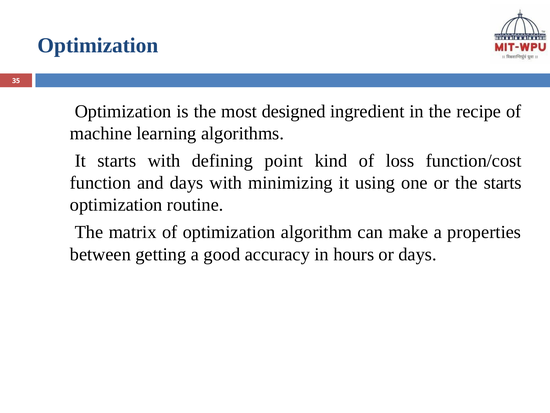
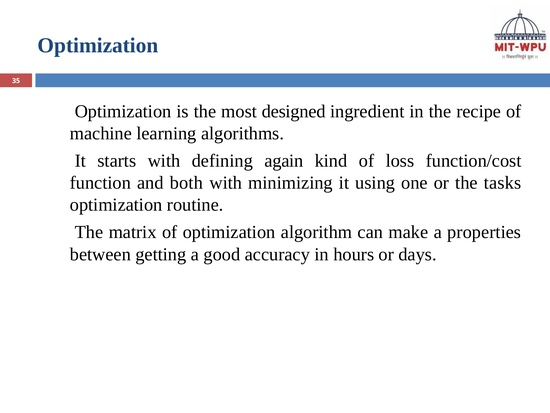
point: point -> again (284, 161)
and days: days -> both (186, 183)
the starts: starts -> tasks (503, 183)
